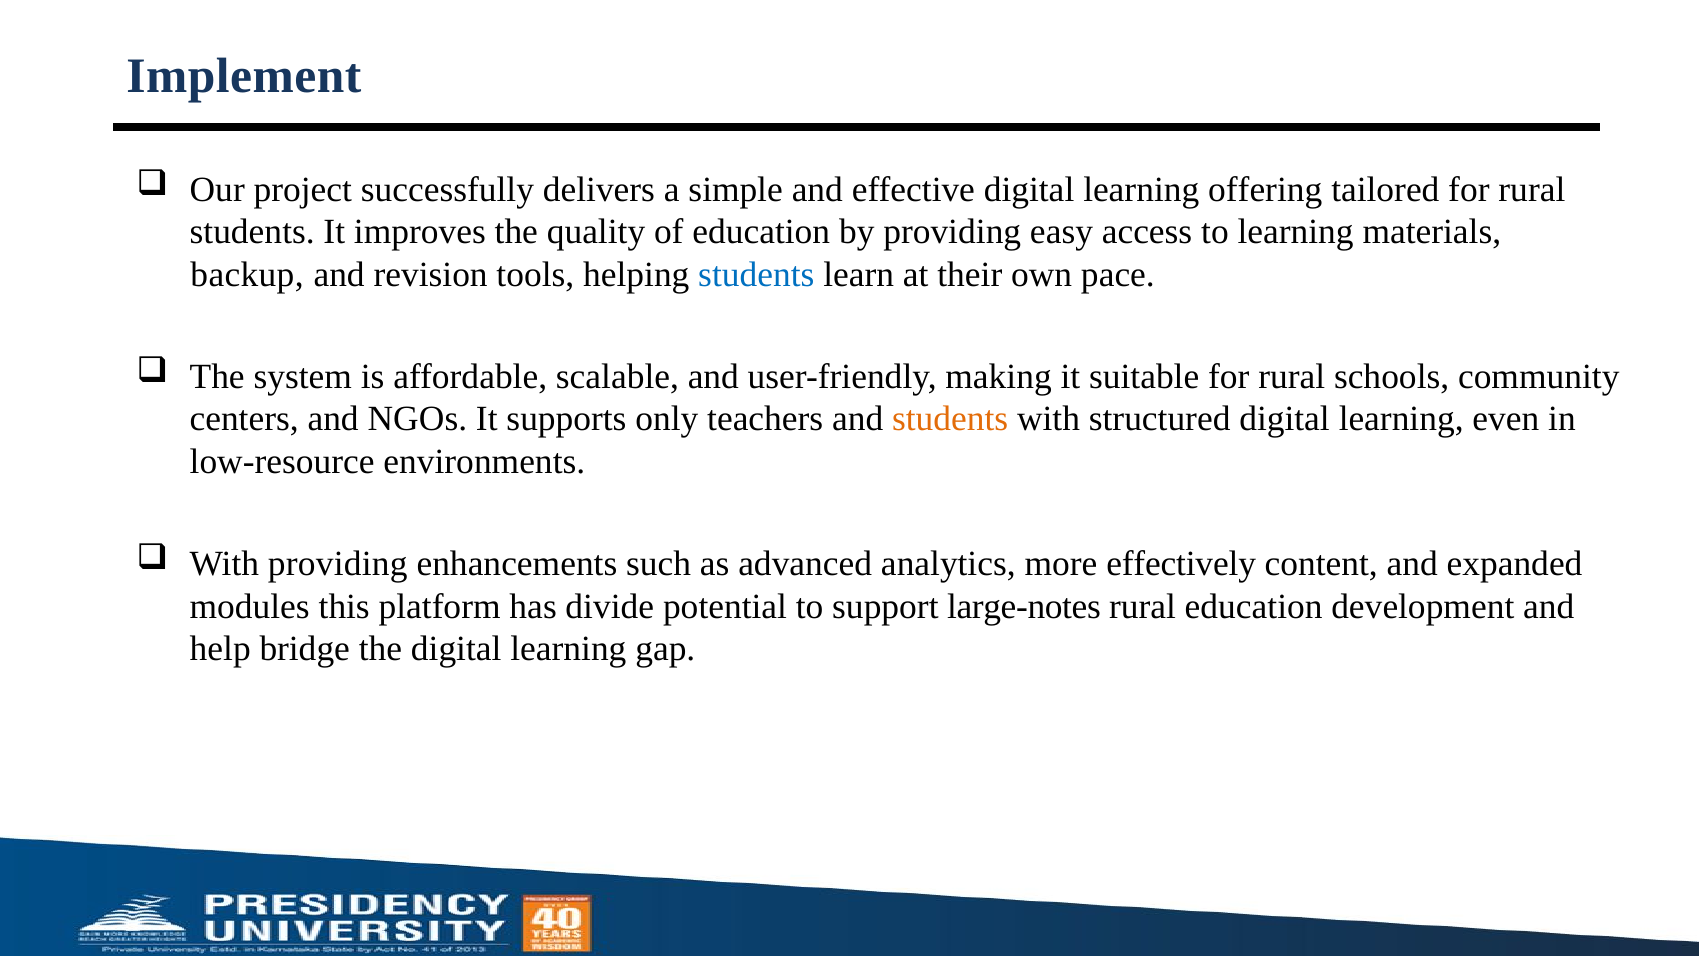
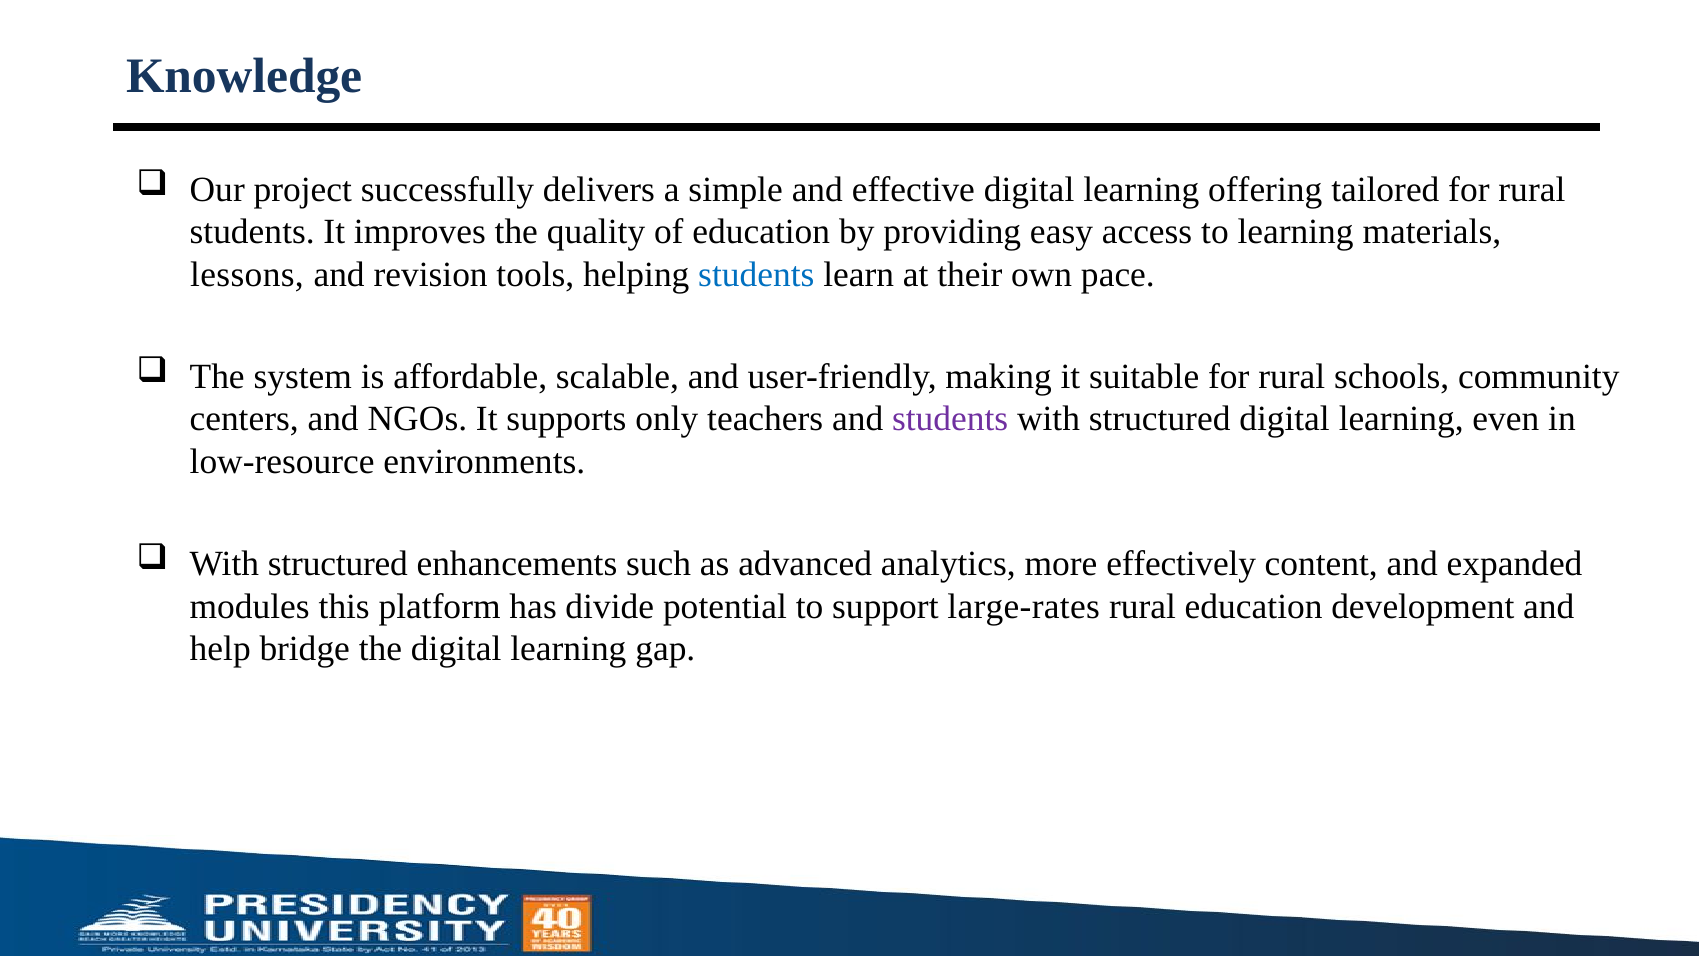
Implement: Implement -> Knowledge (244, 76)
backup: backup -> lessons (247, 275)
students colour: orange -> purple (950, 419)
providing: providing -> structured (338, 564)
large-notes: large-notes -> large-rates (1024, 606)
